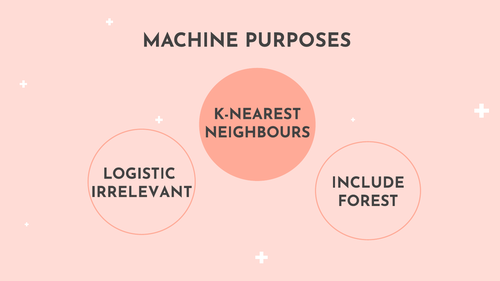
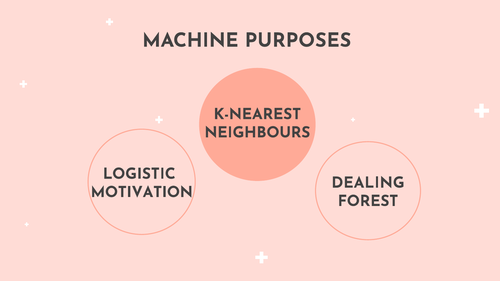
INCLUDE: INCLUDE -> DEALING (368, 183)
IRRELEVANT: IRRELEVANT -> MOTIVATION (142, 192)
